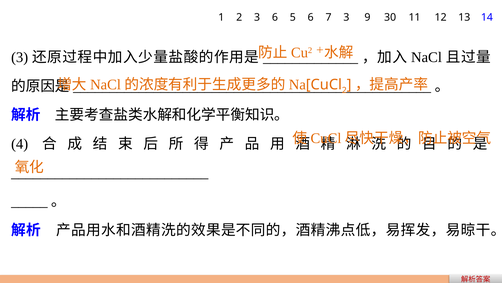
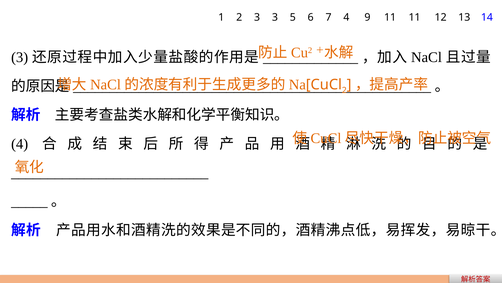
3 6: 6 -> 3 (275, 17)
7 3: 3 -> 4 (346, 17)
9 30: 30 -> 11 (390, 17)
